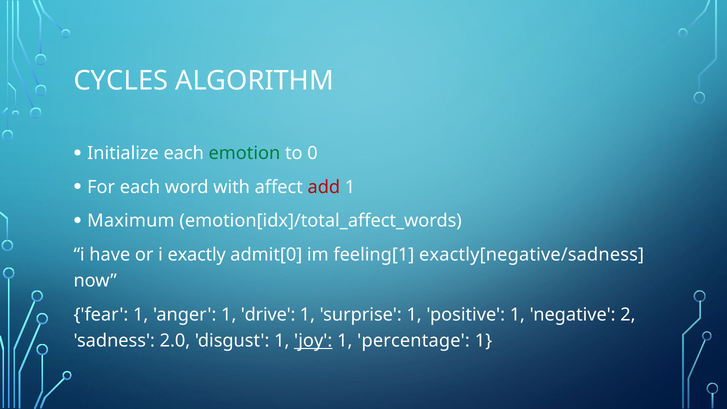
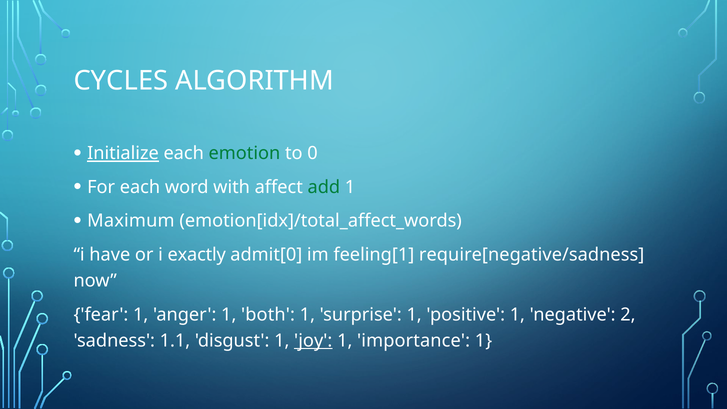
Initialize underline: none -> present (123, 153)
add colour: red -> green (324, 187)
exactly[negative/sadness: exactly[negative/sadness -> require[negative/sadness (532, 255)
drive: drive -> both (268, 315)
2.0: 2.0 -> 1.1 (175, 341)
percentage: percentage -> importance (414, 341)
